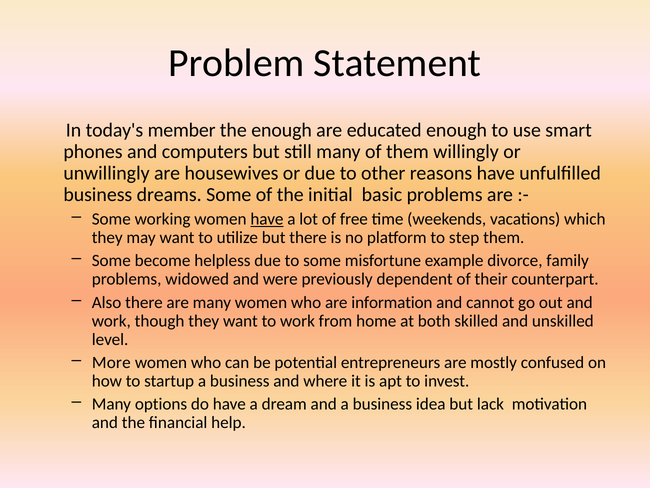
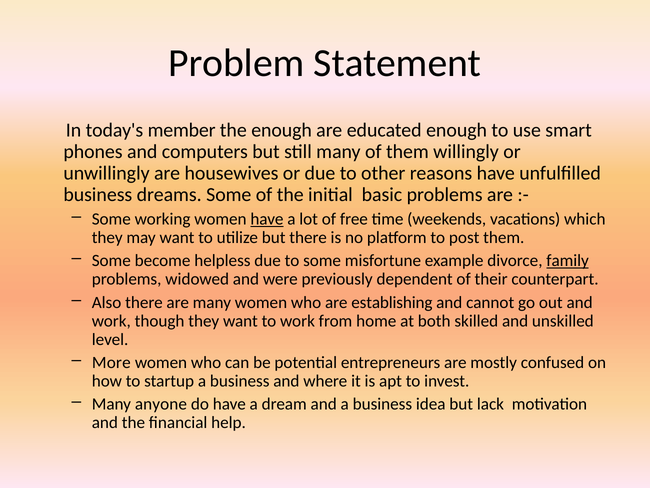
step: step -> post (464, 237)
family underline: none -> present (568, 260)
information: information -> establishing (392, 302)
options: options -> anyone (161, 404)
